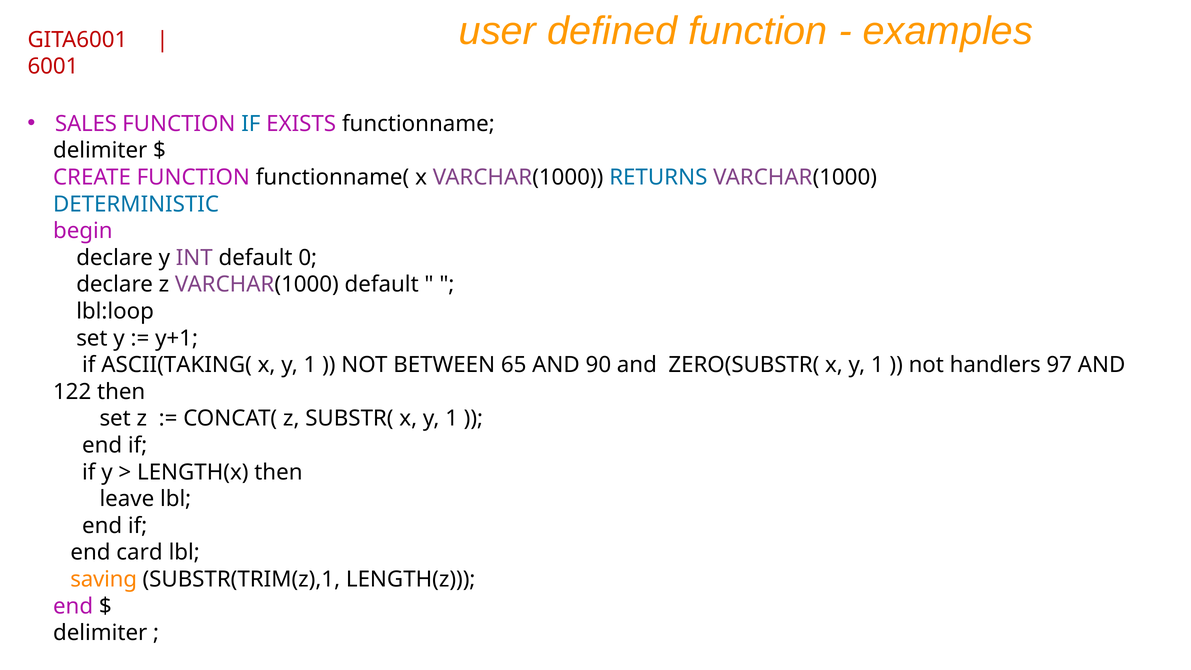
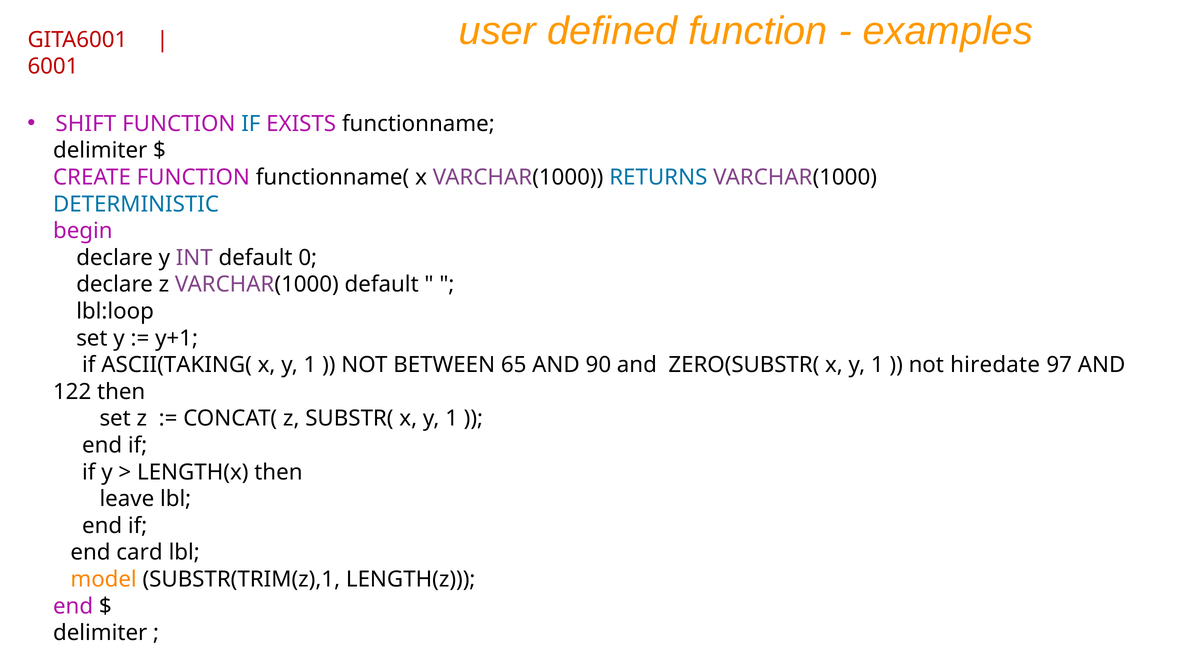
SALES: SALES -> SHIFT (86, 124)
handlers: handlers -> hiredate (995, 365)
saving: saving -> model (104, 579)
